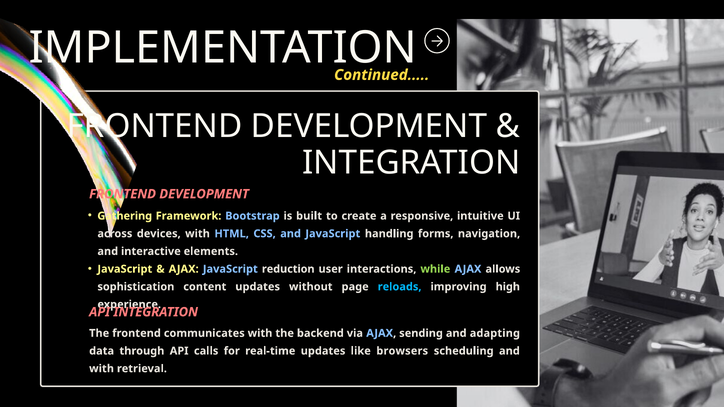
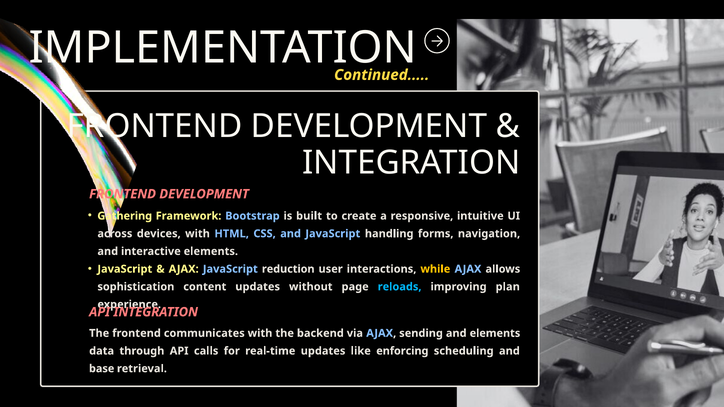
while colour: light green -> yellow (435, 269)
high: high -> plan (508, 287)
and adapting: adapting -> elements (495, 333)
browsers: browsers -> enforcing (402, 351)
with: with -> base (102, 369)
